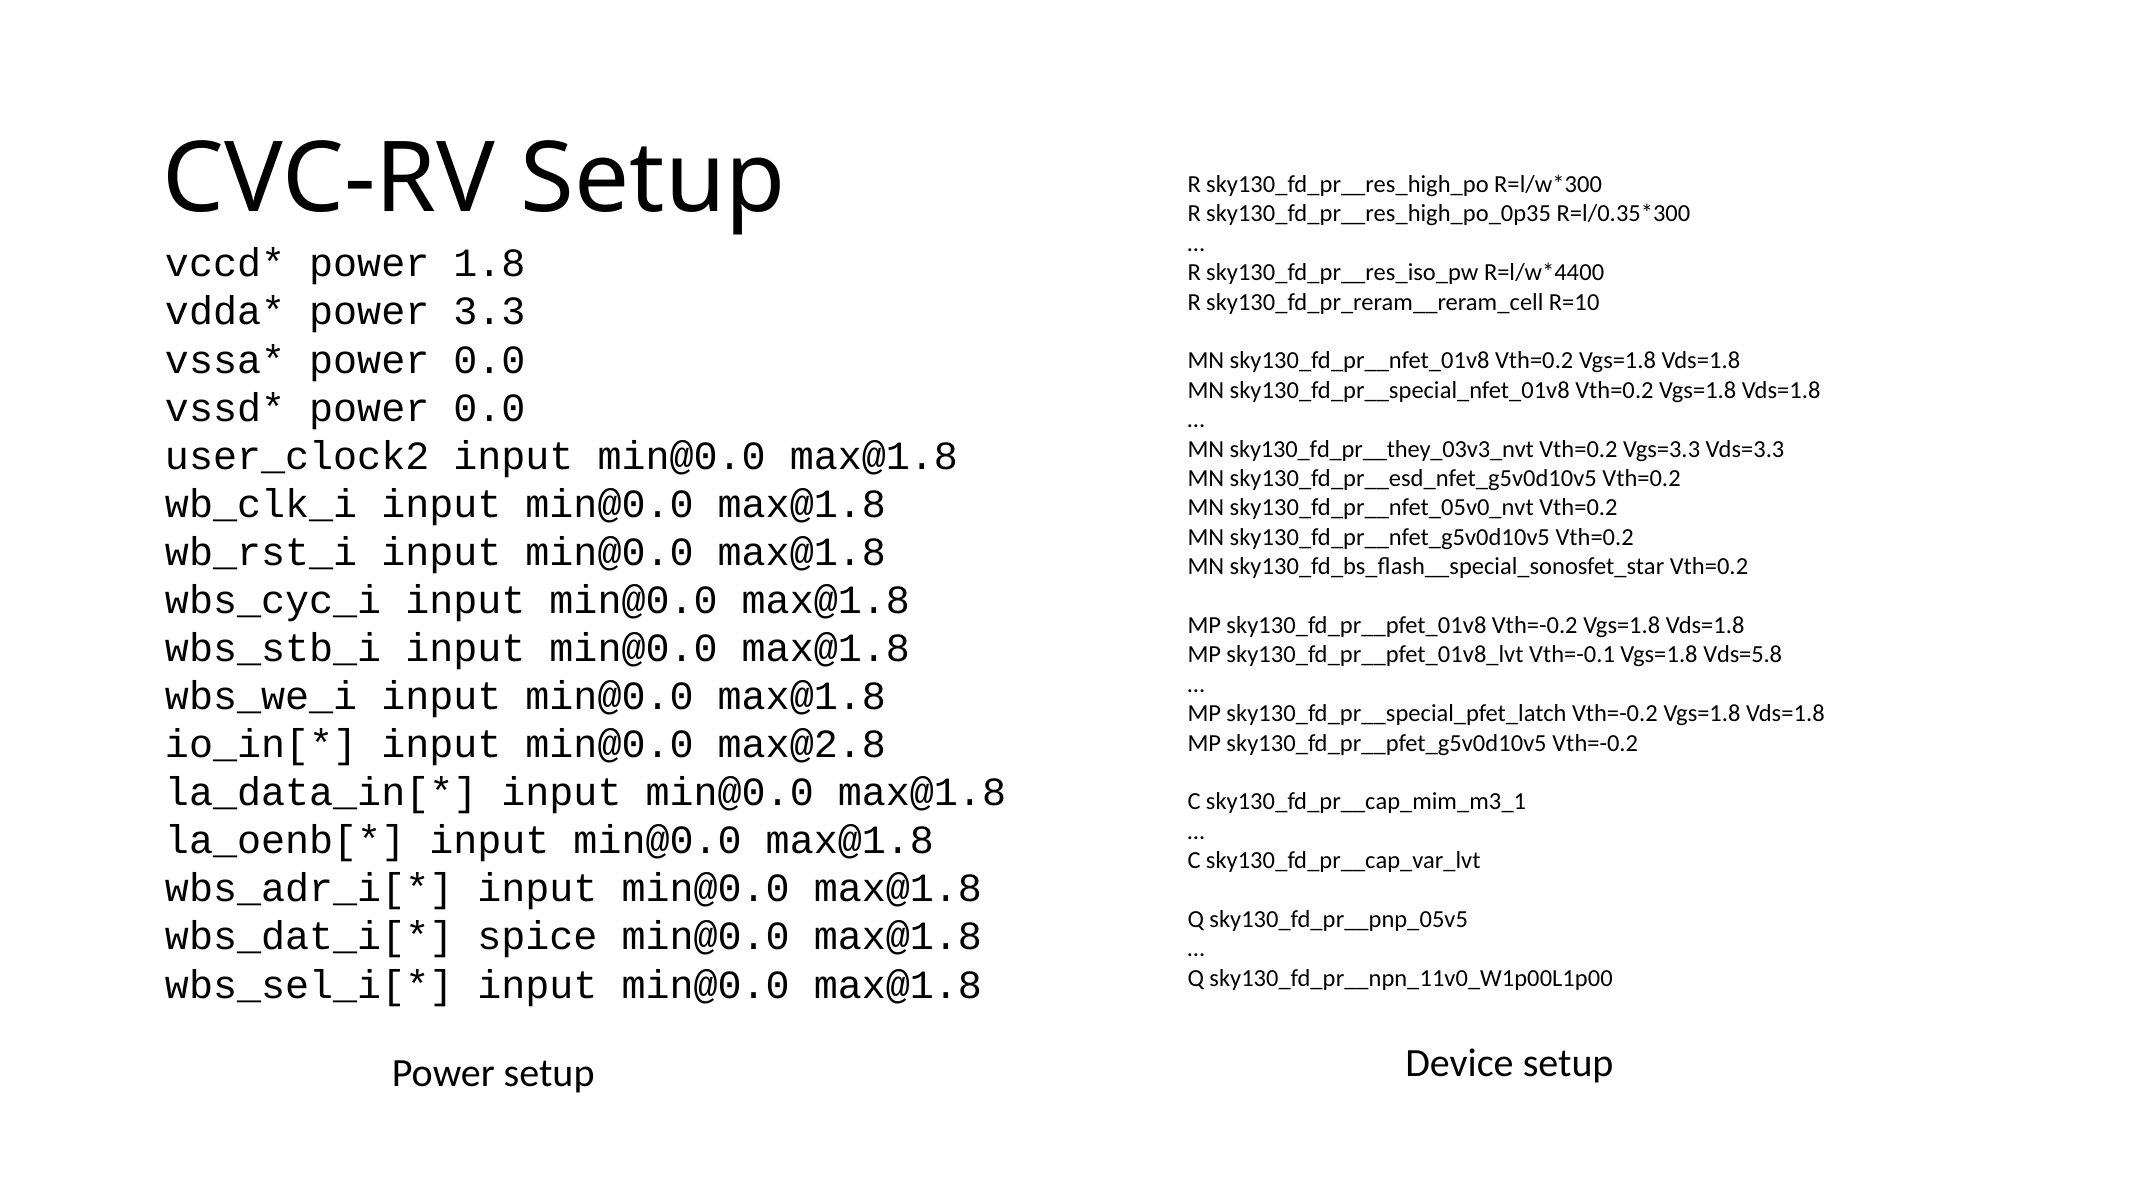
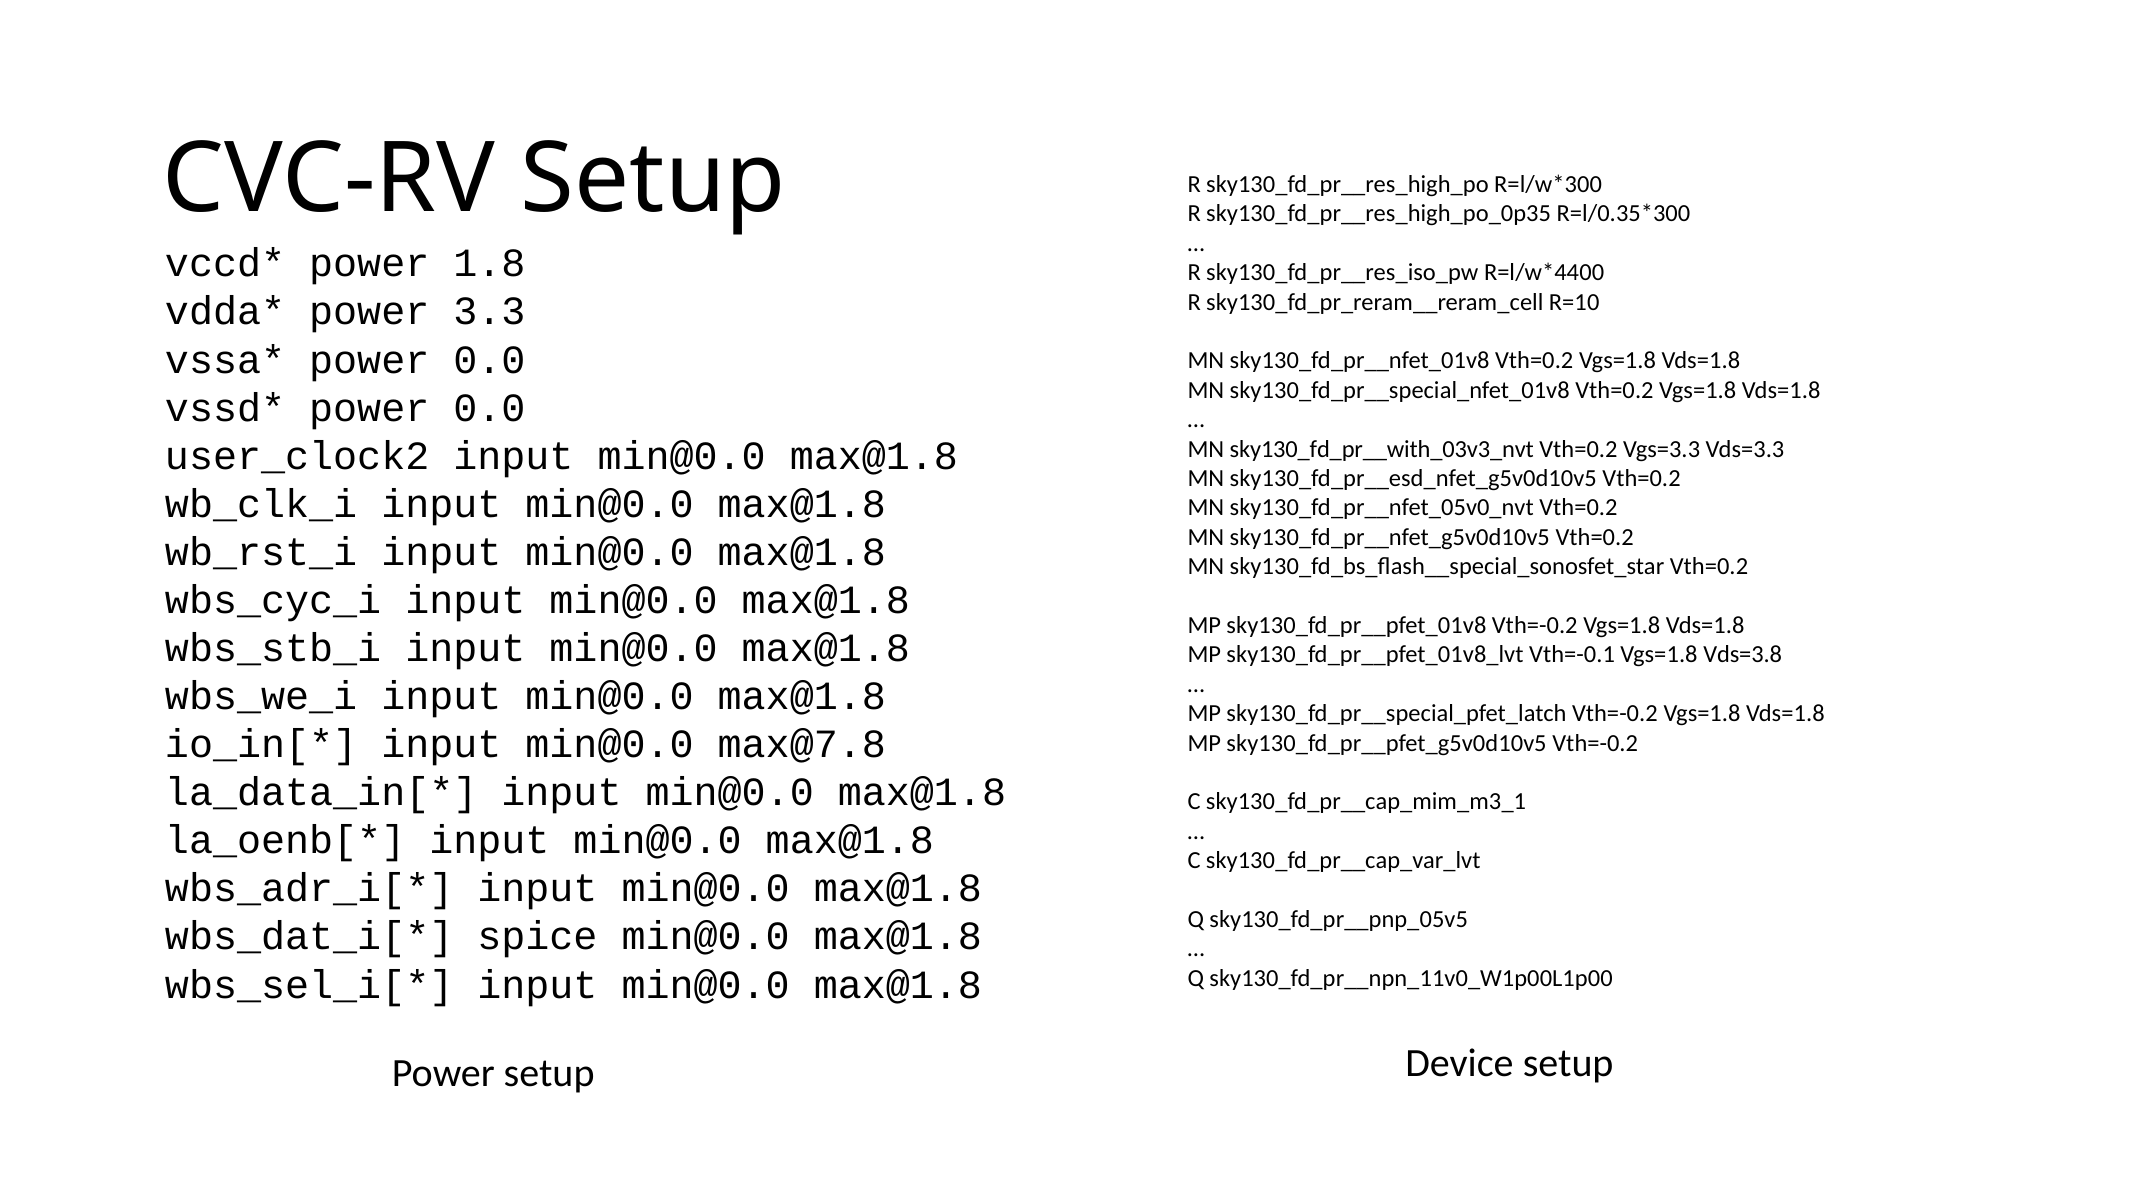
sky130_fd_pr__they_03v3_nvt: sky130_fd_pr__they_03v3_nvt -> sky130_fd_pr__with_03v3_nvt (1382, 449)
Vds=5.8: Vds=5.8 -> Vds=3.8 (1743, 655)
max@2.8: max@2.8 -> max@7.8 (802, 744)
